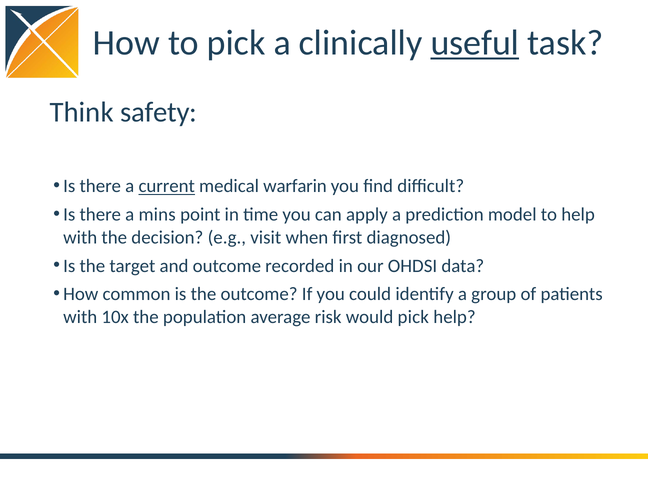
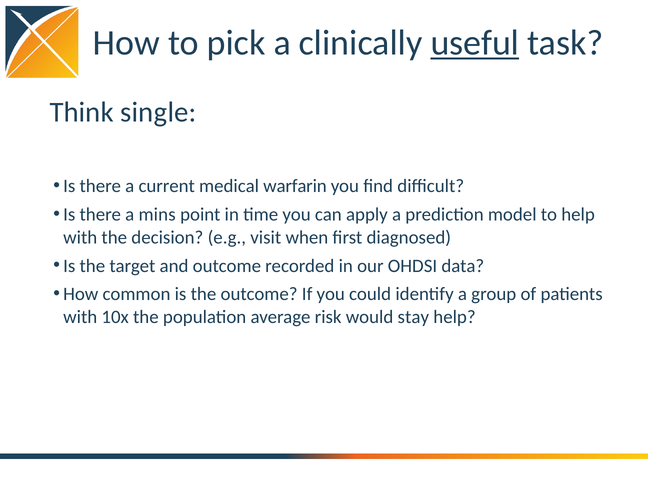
safety: safety -> single (158, 112)
current underline: present -> none (167, 186)
would pick: pick -> stay (413, 317)
